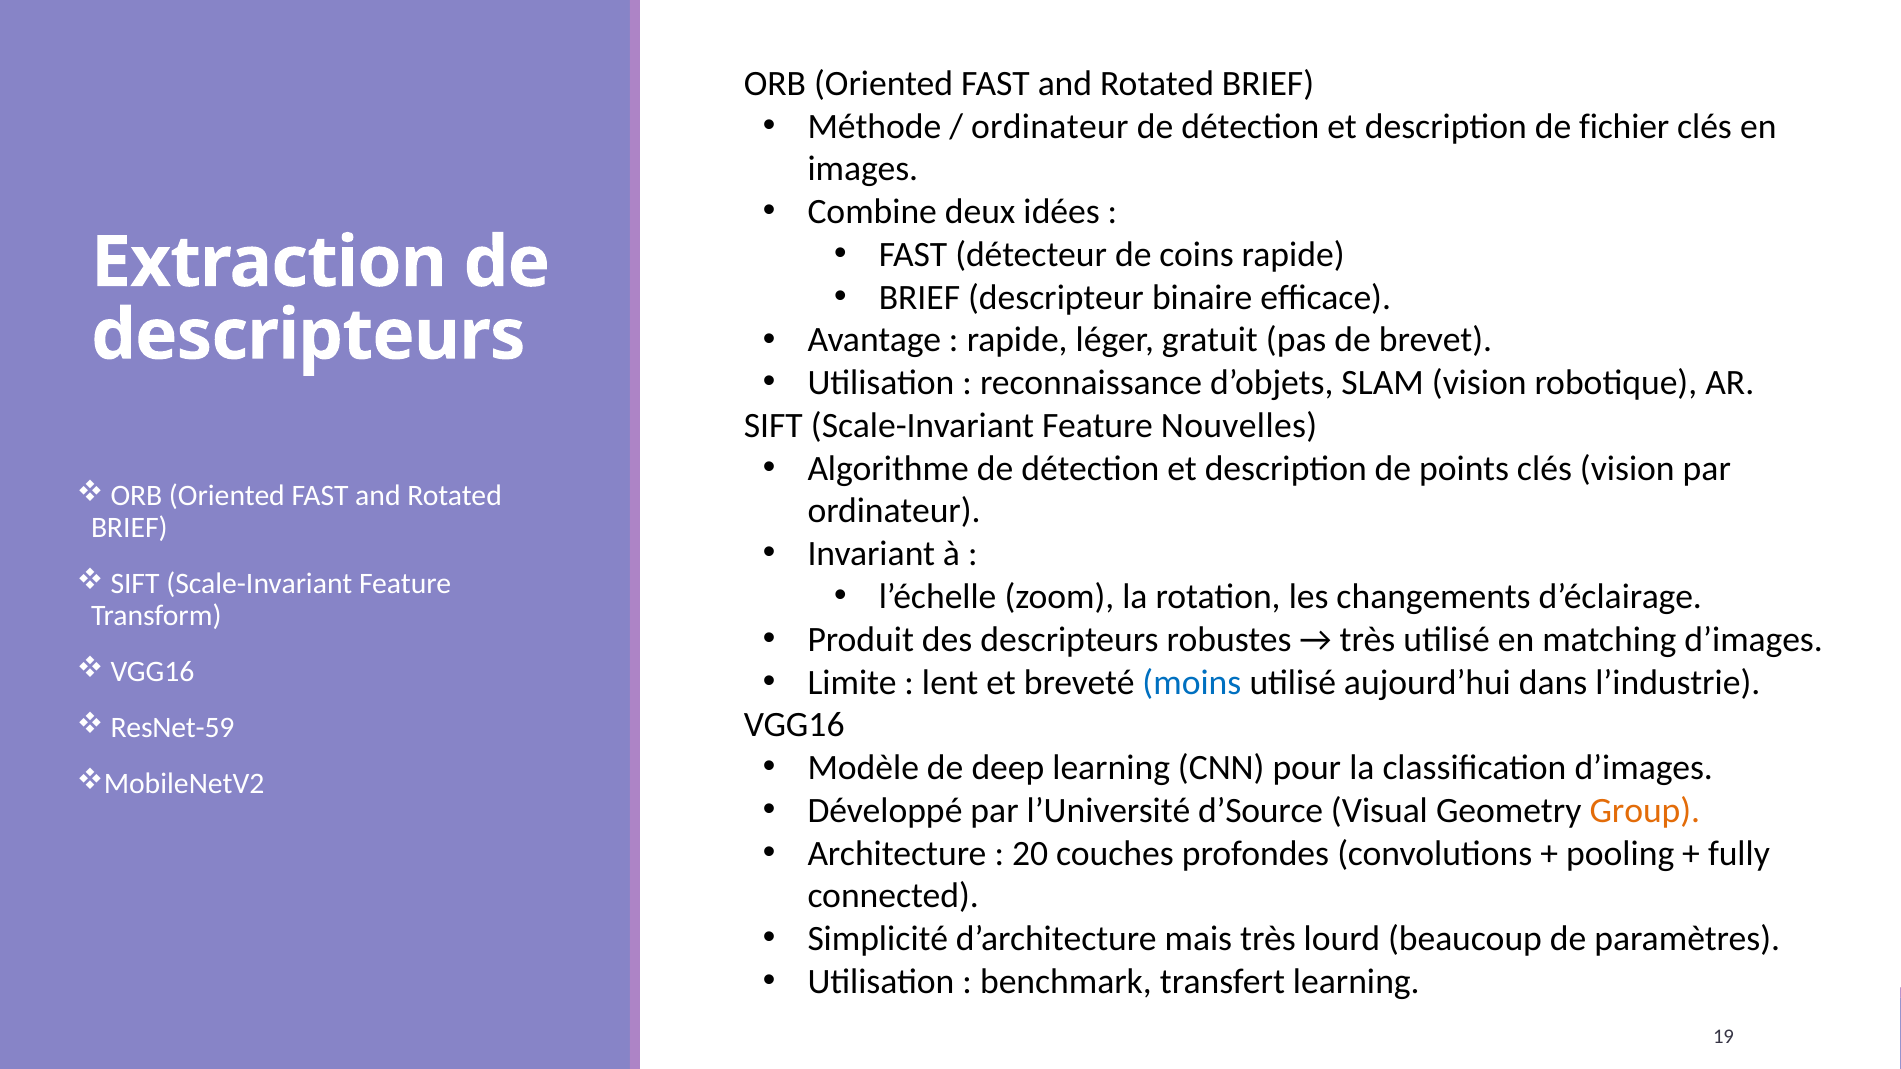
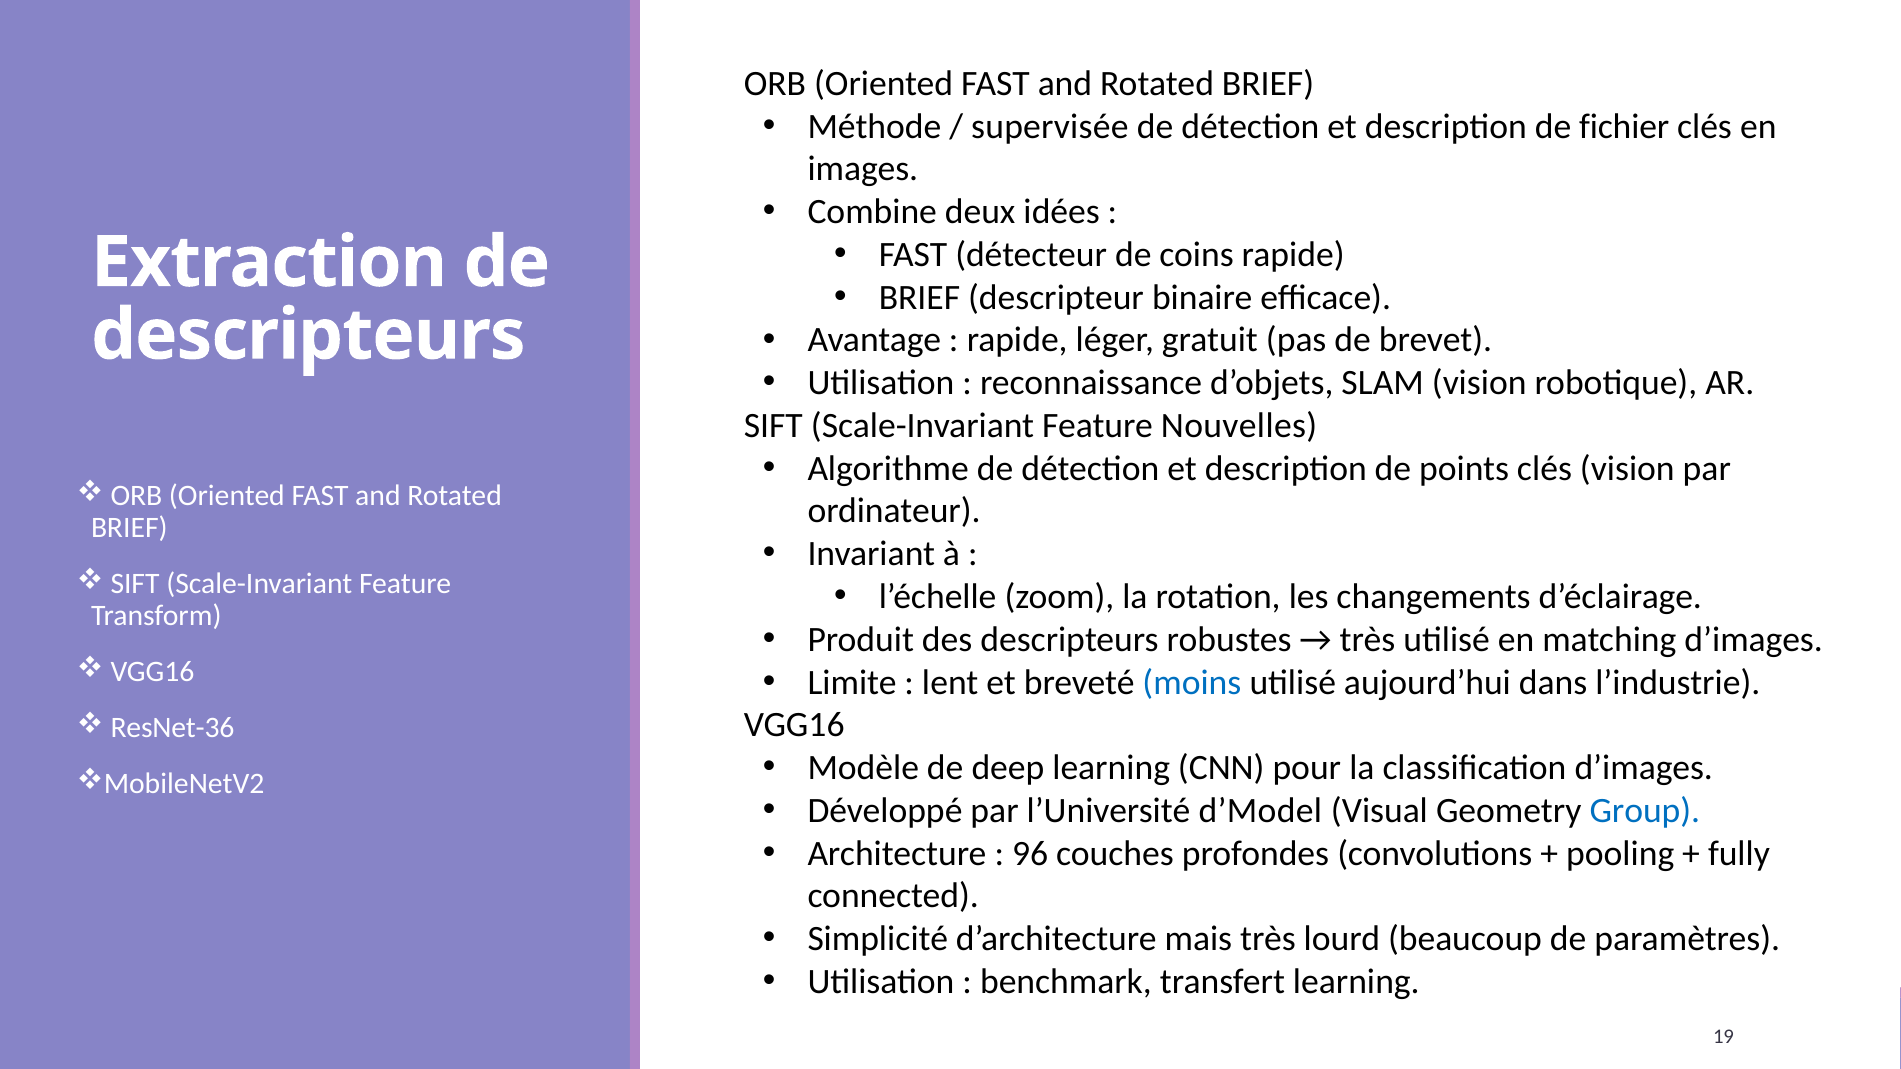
ordinateur: ordinateur -> supervisée (1050, 126)
ResNet-59: ResNet-59 -> ResNet-36 (173, 728)
d’Source: d’Source -> d’Model (1260, 811)
Group colour: orange -> blue (1645, 811)
20: 20 -> 96 (1030, 854)
